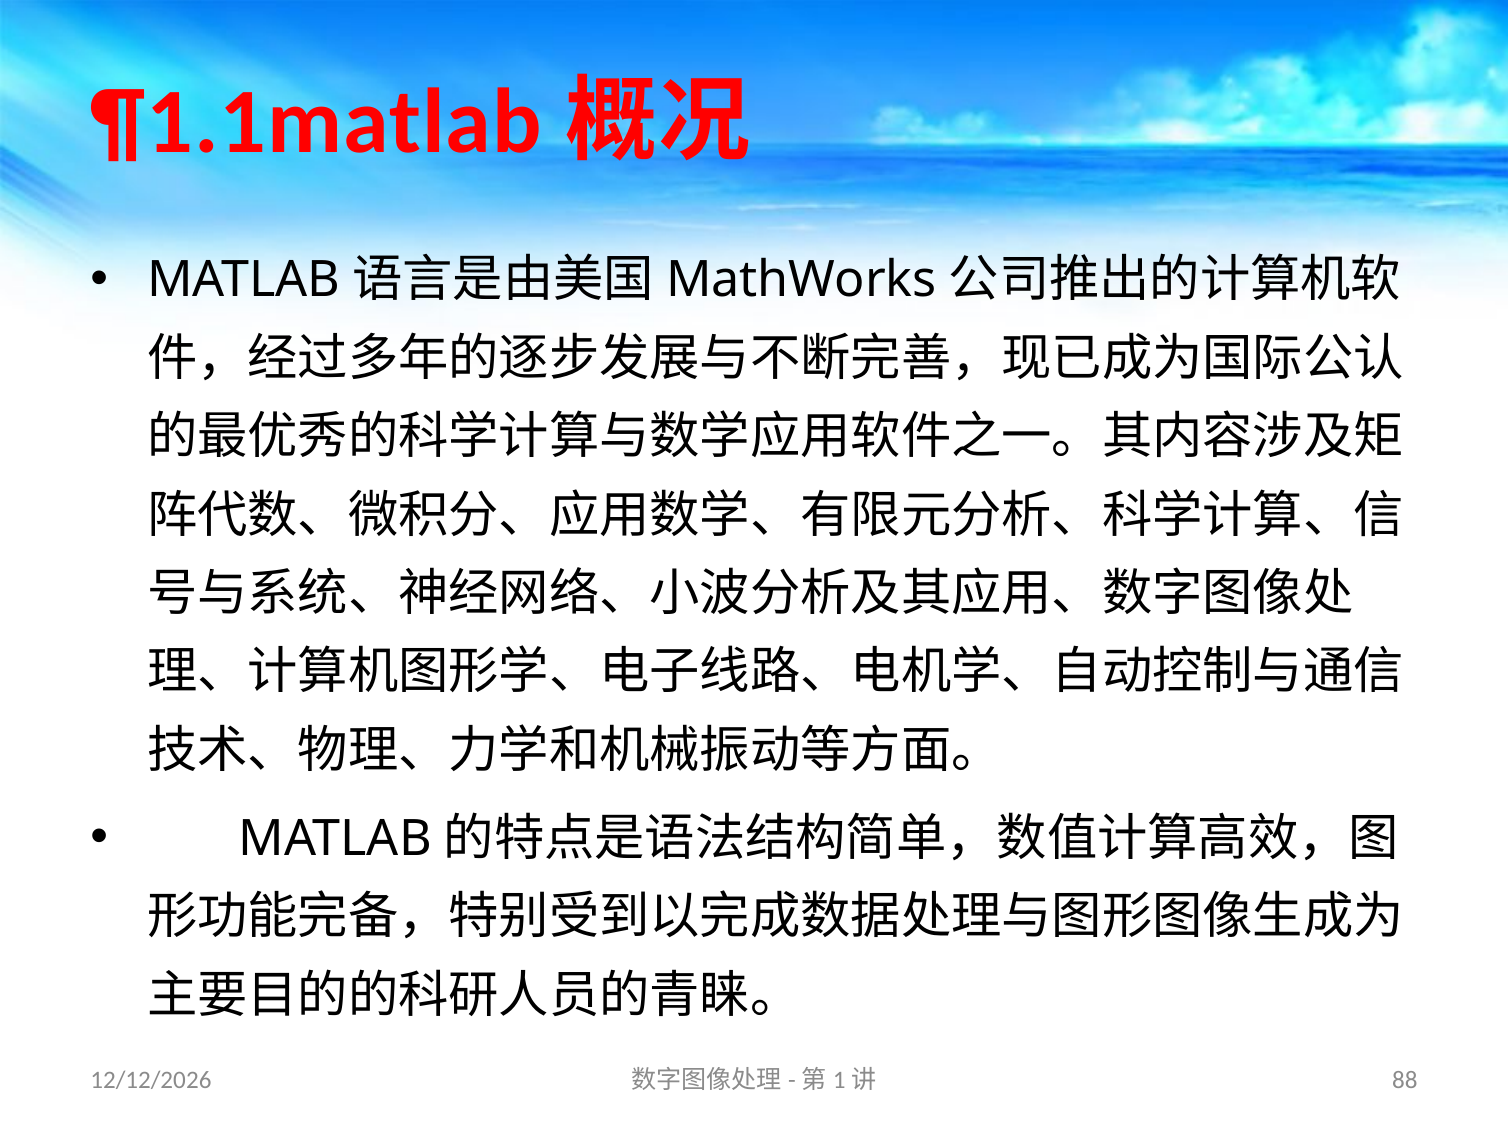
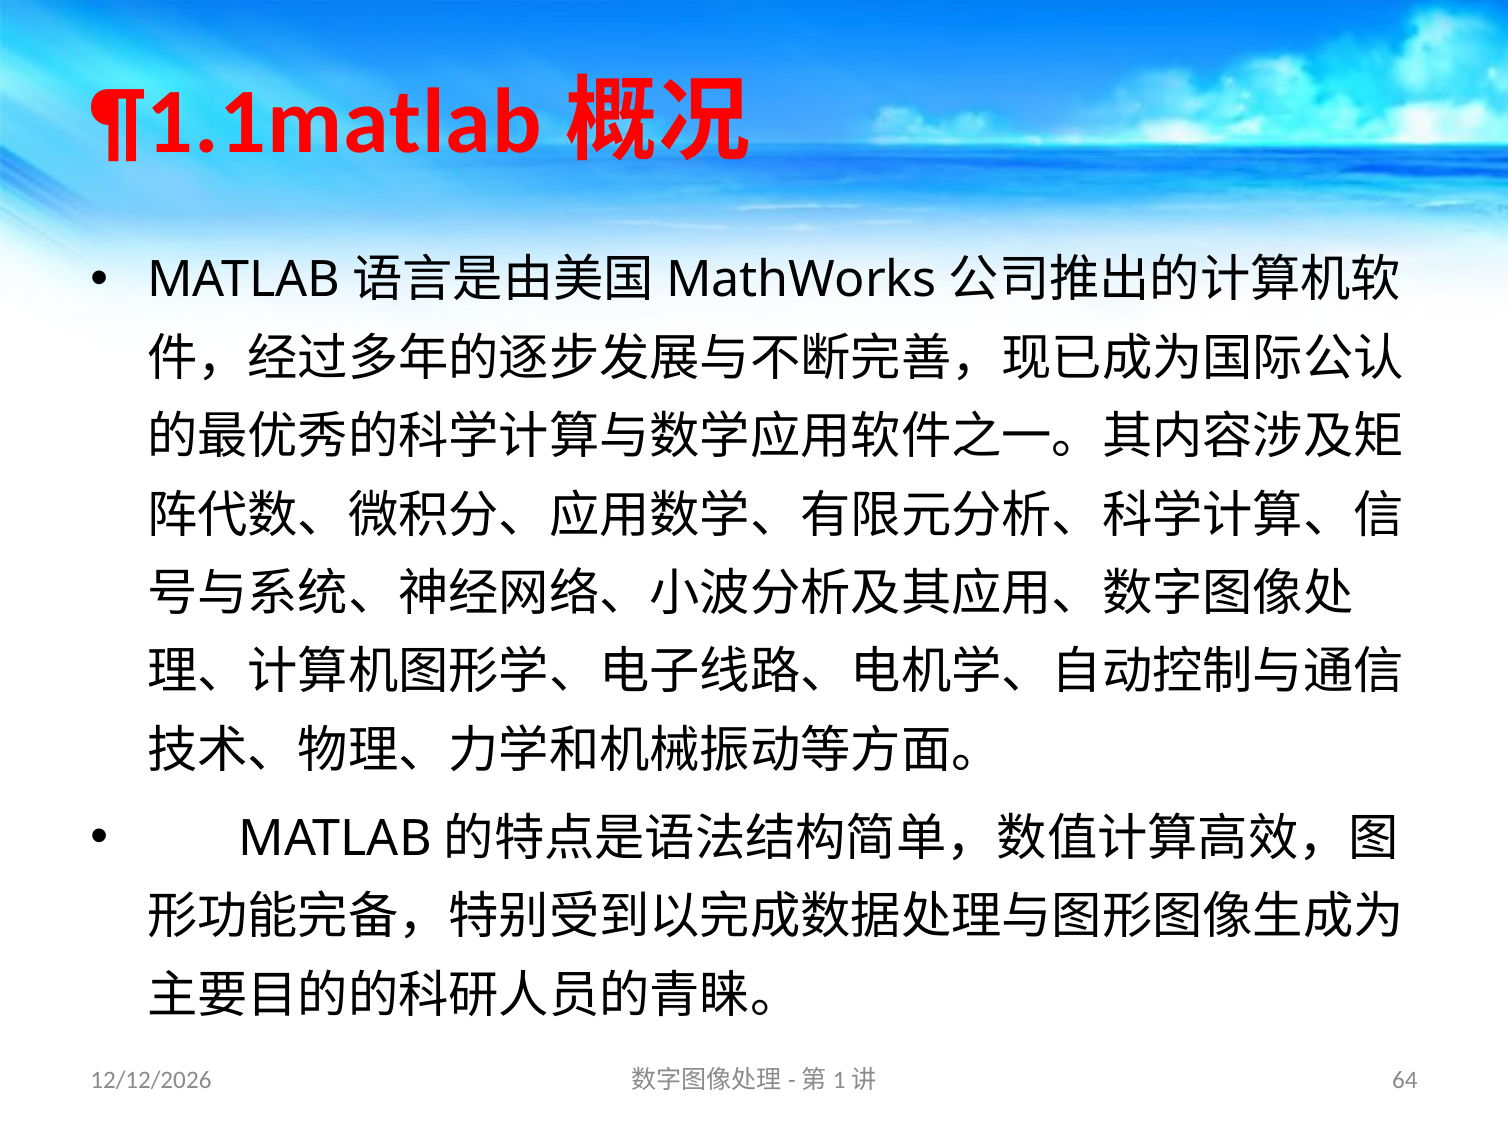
88: 88 -> 64 (1405, 1080)
